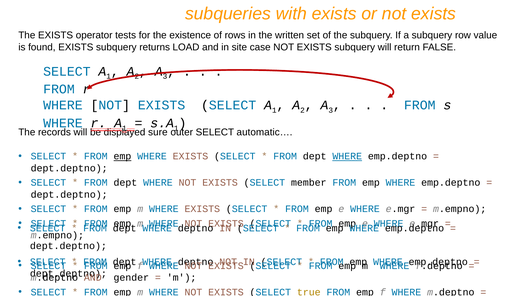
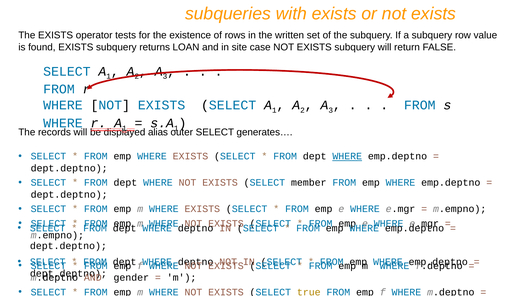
LOAD: LOAD -> LOAN (186, 47)
sure: sure -> alias (158, 132)
automatic…: automatic… -> generates… (265, 132)
emp underline: present -> none (122, 156)
